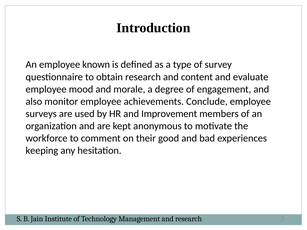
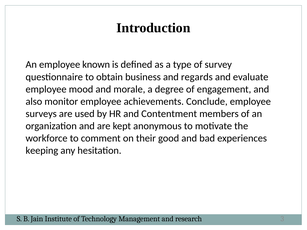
obtain research: research -> business (143, 77)
content: content -> regards (197, 77)
Improvement: Improvement -> Contentment (169, 114)
